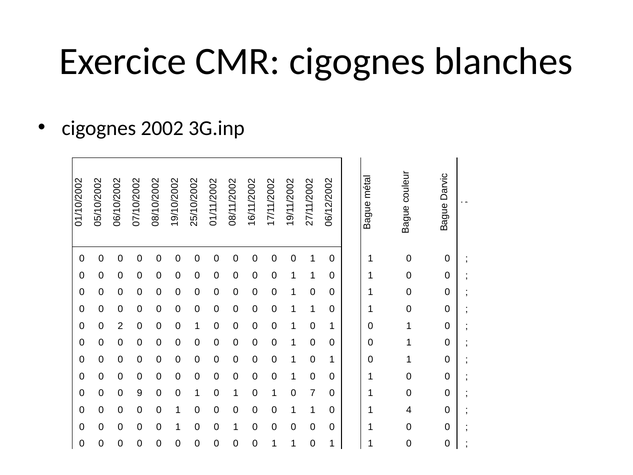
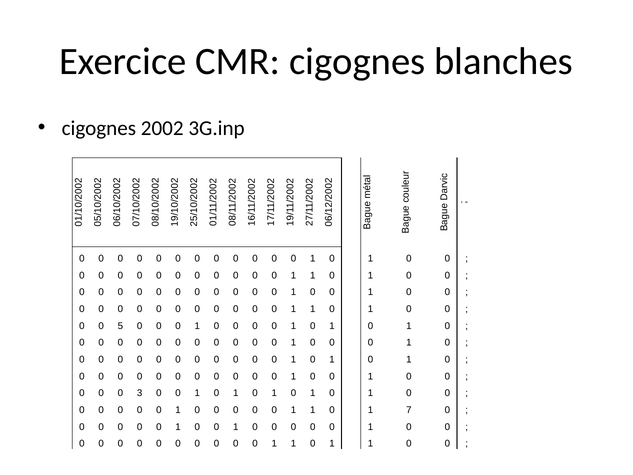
2: 2 -> 5 (120, 326)
0 9: 9 -> 3 (140, 393)
7: 7 -> 1 (313, 393)
0 1 4: 4 -> 7 (409, 410)
